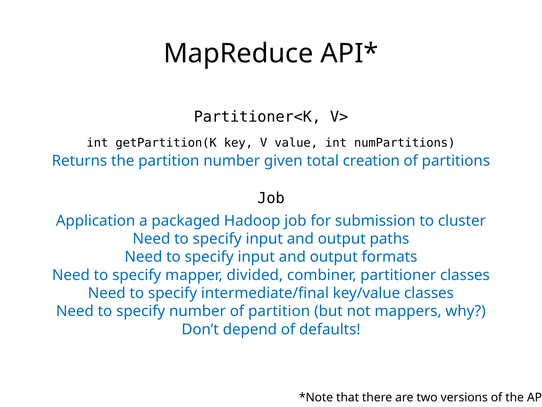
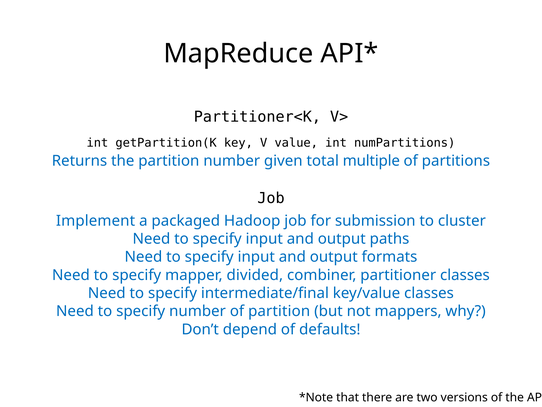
creation: creation -> multiple (371, 161)
Application: Application -> Implement (96, 221)
